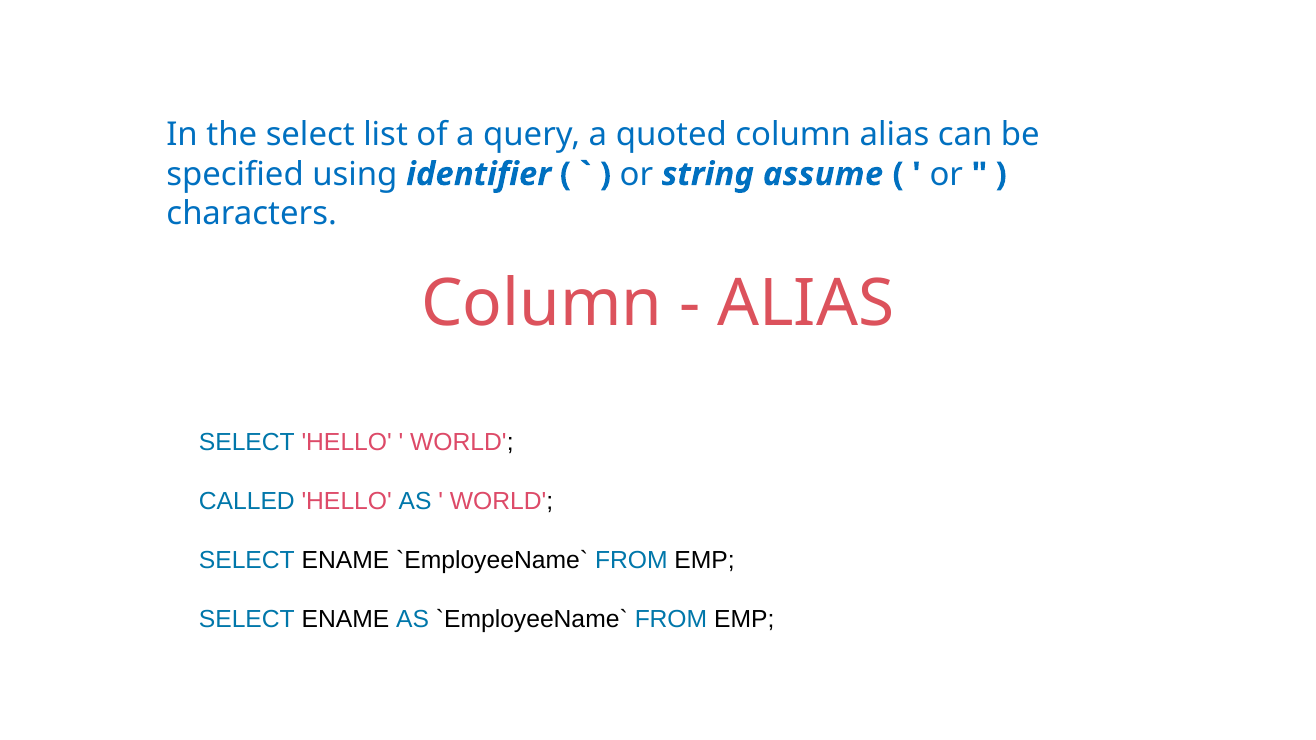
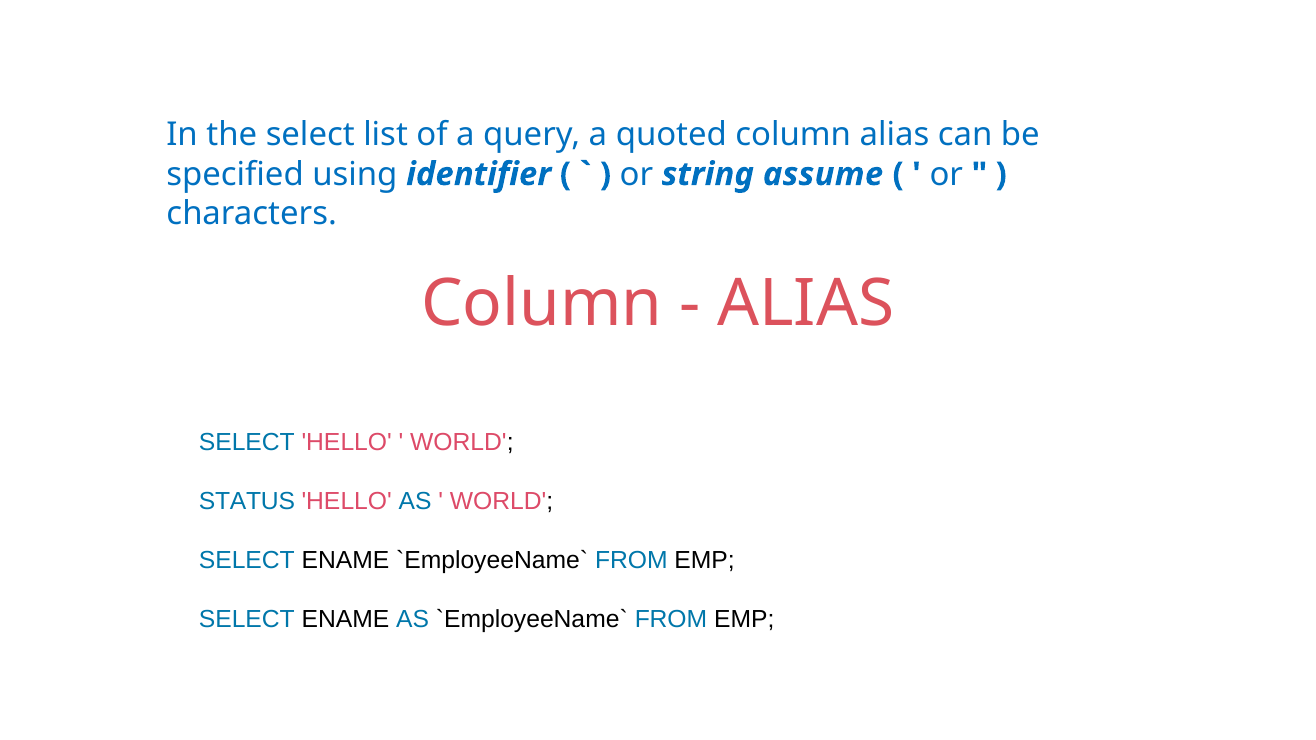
CALLED: CALLED -> STATUS (247, 501)
